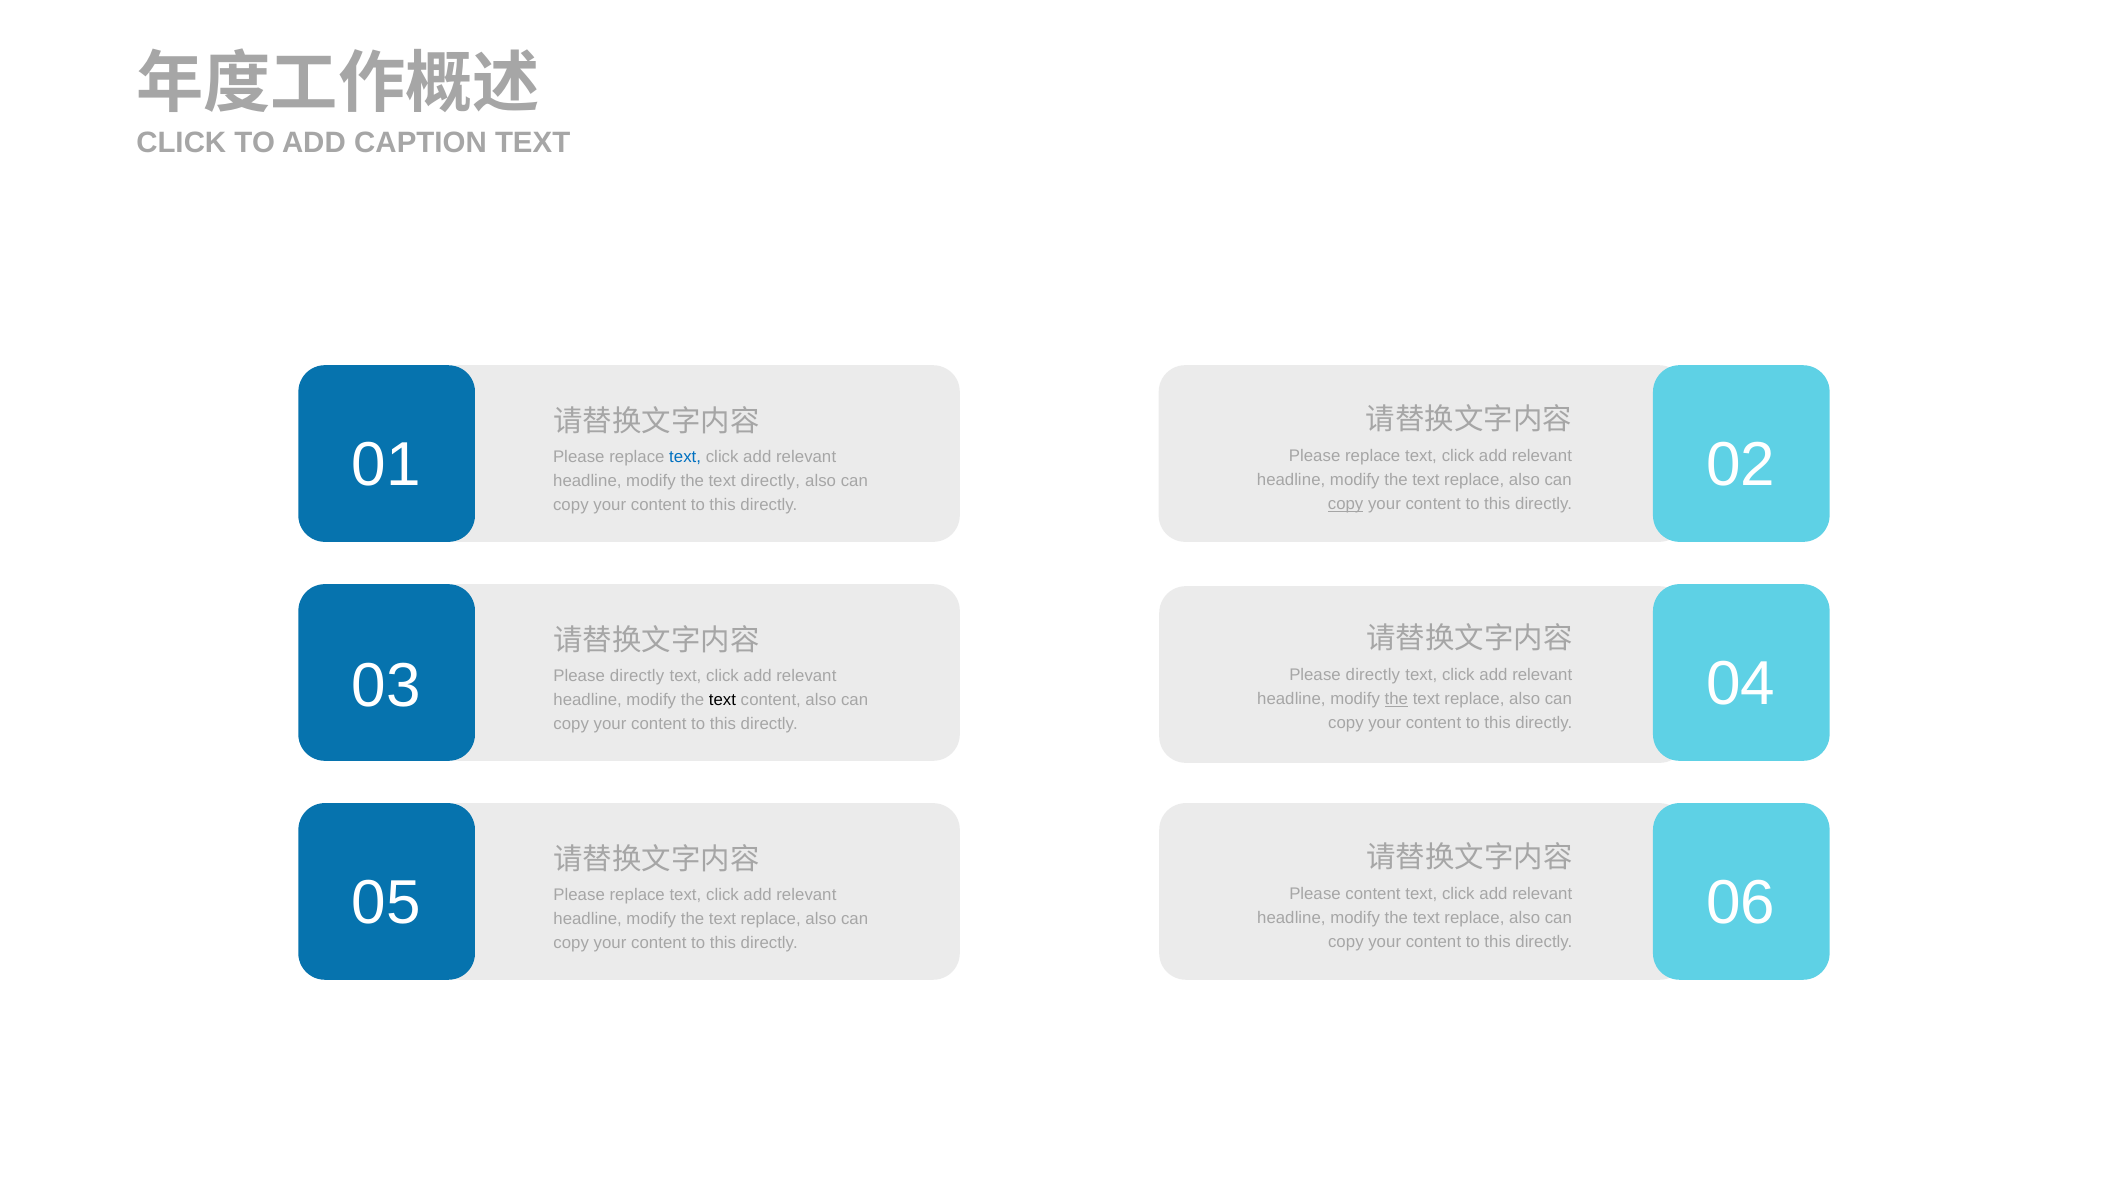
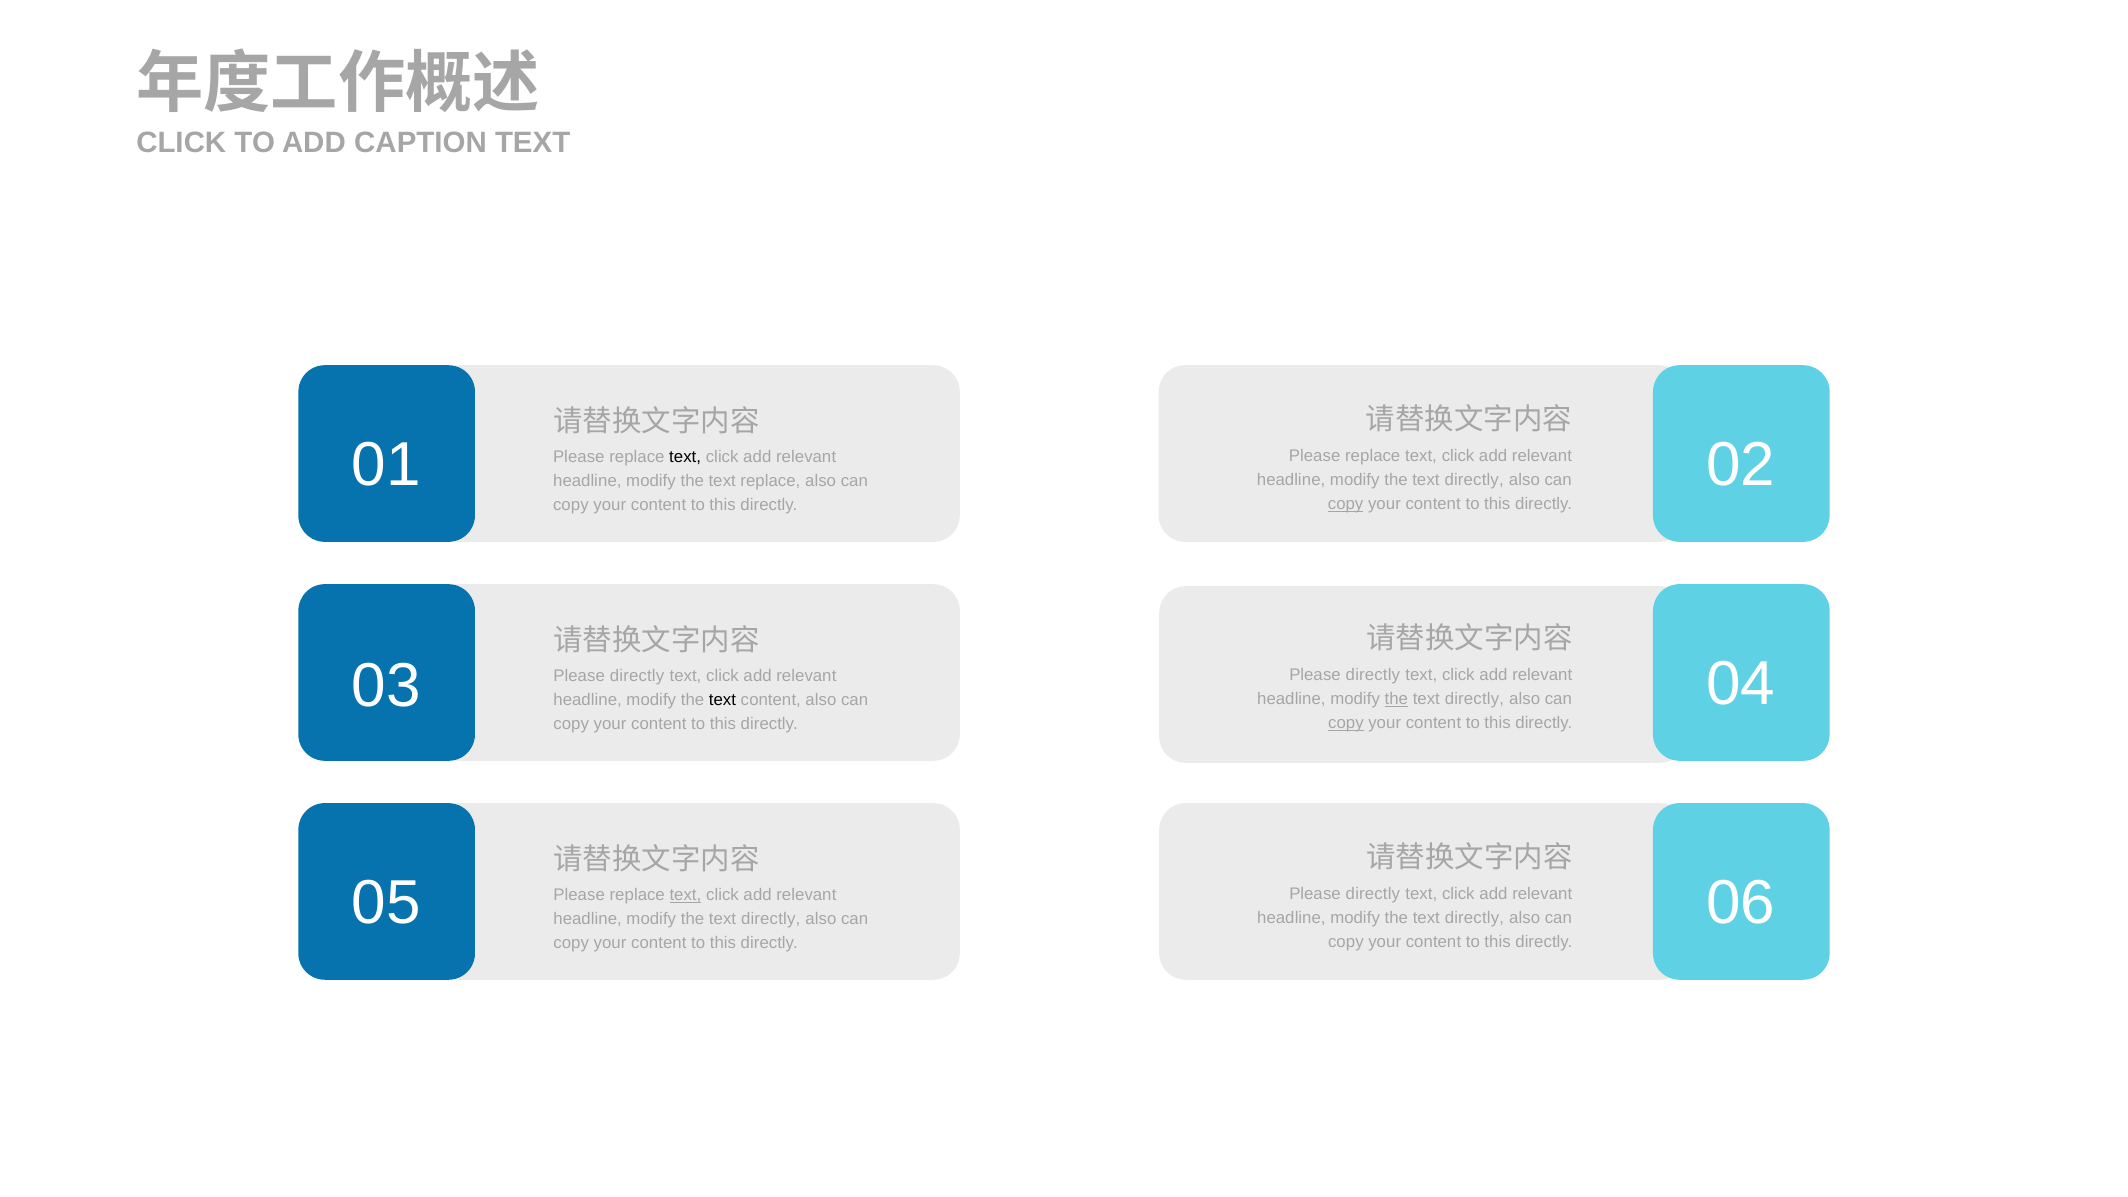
text colour: blue -> black (685, 457)
replace: replace -> directly (1474, 480)
text directly: directly -> replace (770, 481)
replace: replace -> directly (1474, 699)
copy underline: none -> present (1346, 723)
content: content -> directly (1373, 894)
text underline: none -> present (685, 895)
replace: replace -> directly (1474, 918)
replace: replace -> directly (771, 919)
